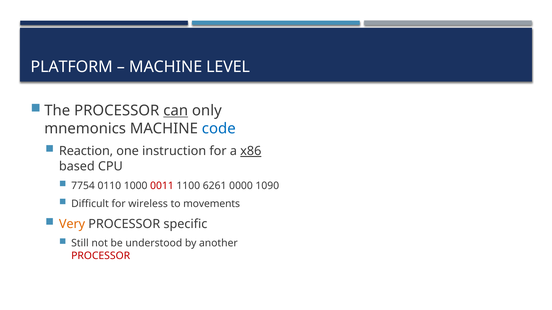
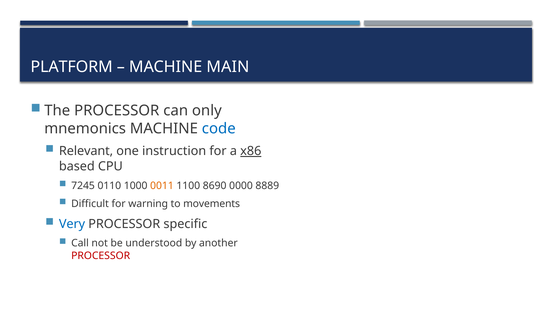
LEVEL: LEVEL -> MAIN (228, 67)
can underline: present -> none (176, 111)
Reaction: Reaction -> Relevant (86, 151)
7754: 7754 -> 7245 (83, 186)
0011 colour: red -> orange (162, 186)
6261: 6261 -> 8690 (215, 186)
1090: 1090 -> 8889 (267, 186)
wireless: wireless -> warning (148, 204)
Very colour: orange -> blue (72, 224)
Still: Still -> Call (80, 244)
